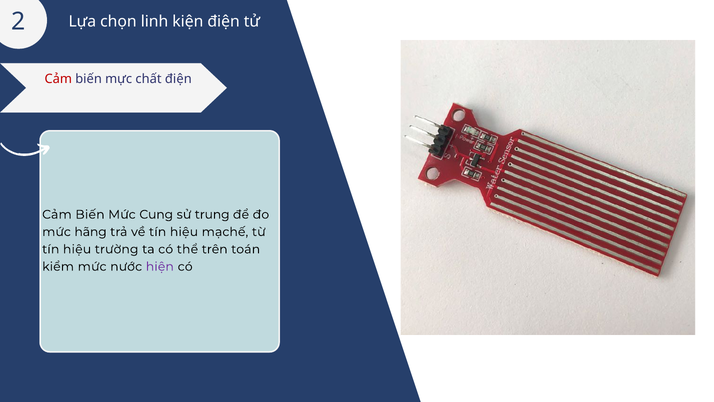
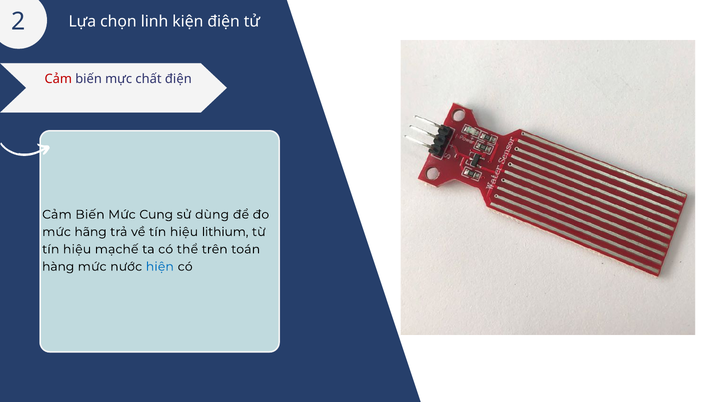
trung: trung -> dùng (212, 214)
mạchế: mạchế -> lithium (225, 232)
trường: trường -> mạchế (117, 249)
kiểm: kiểm -> hàng (58, 266)
hiện colour: purple -> blue (160, 266)
